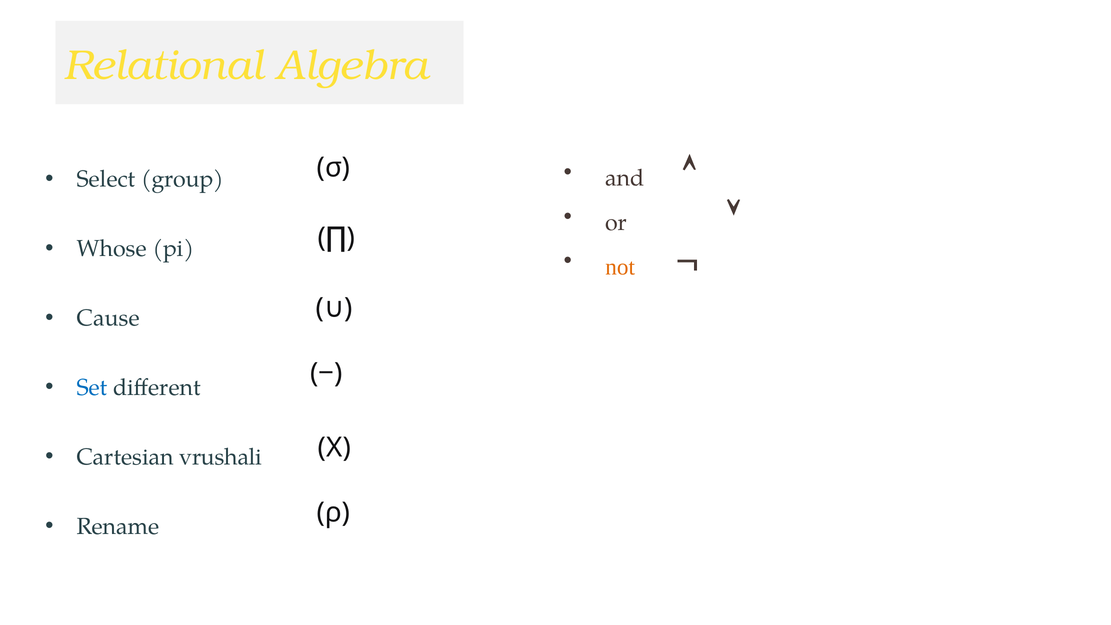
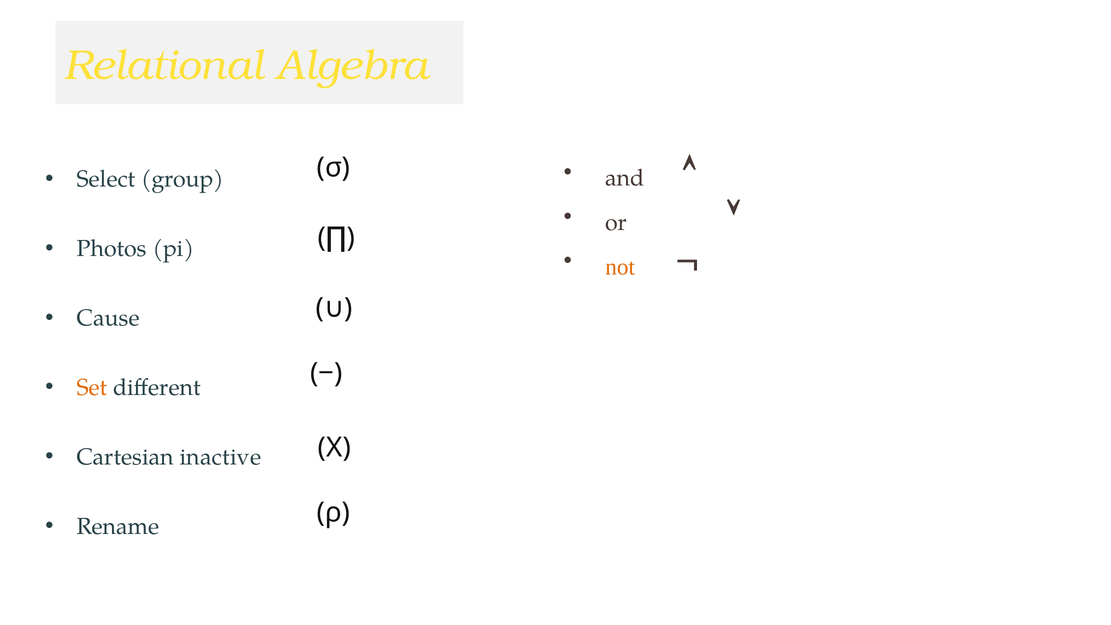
Whose: Whose -> Photos (112, 249)
Set colour: blue -> orange (92, 388)
vrushali: vrushali -> inactive (220, 457)
